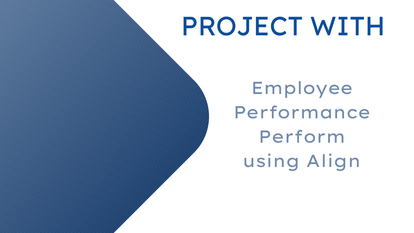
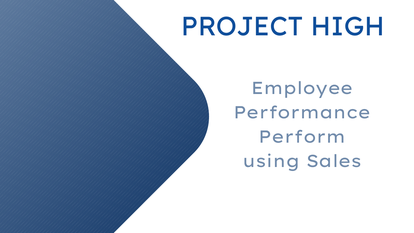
WITH: WITH -> HIGH (348, 27)
Align: Align -> Sales (334, 161)
